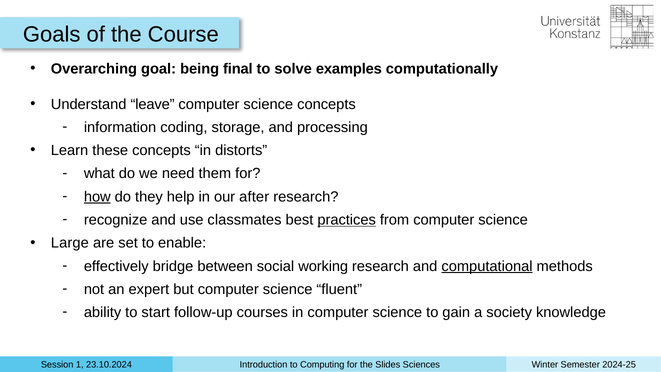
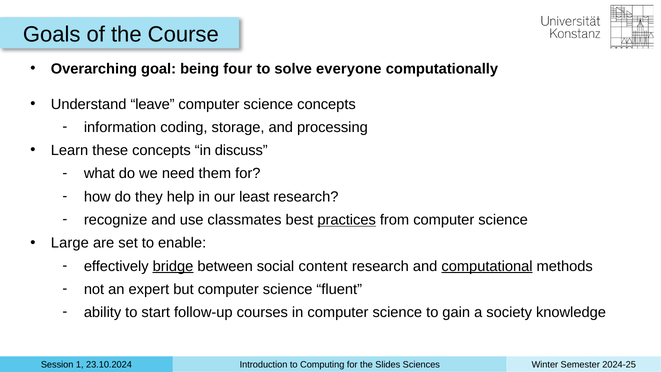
final: final -> four (238, 69)
examples: examples -> everyone (349, 69)
distorts: distorts -> discuss (241, 150)
how underline: present -> none (97, 197)
after: after -> least (254, 197)
bridge underline: none -> present (173, 266)
working: working -> content (323, 266)
